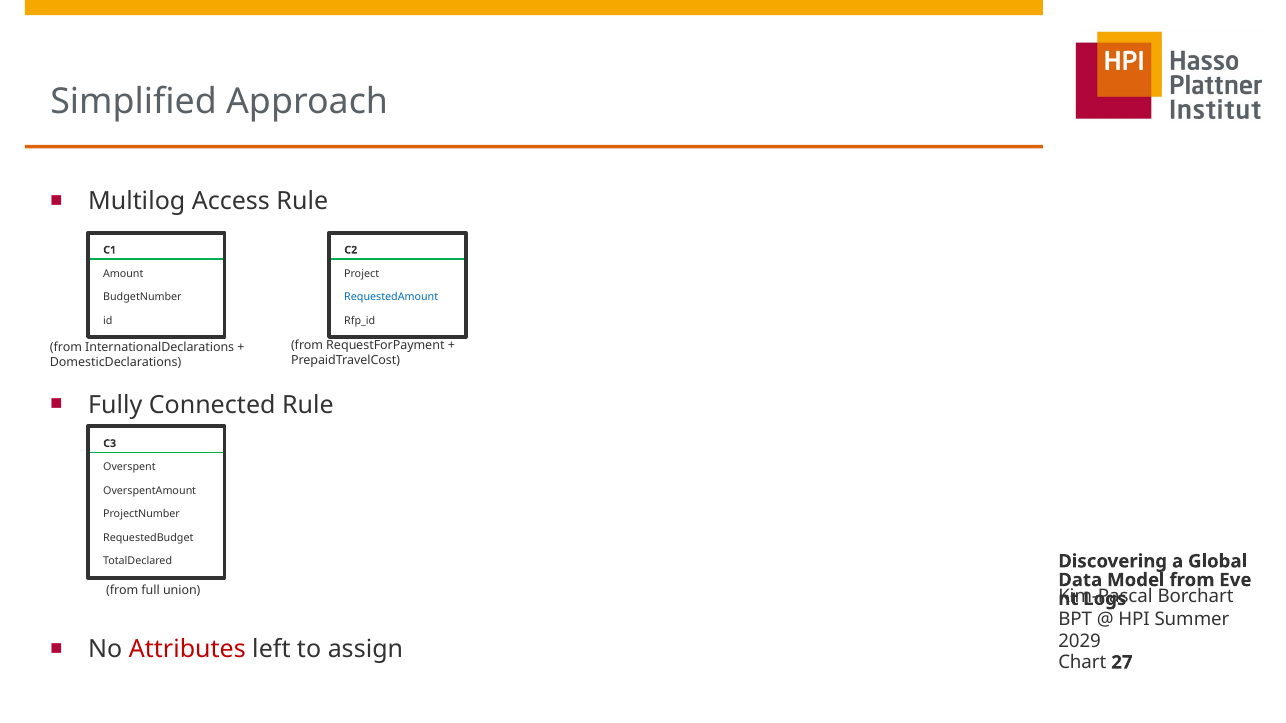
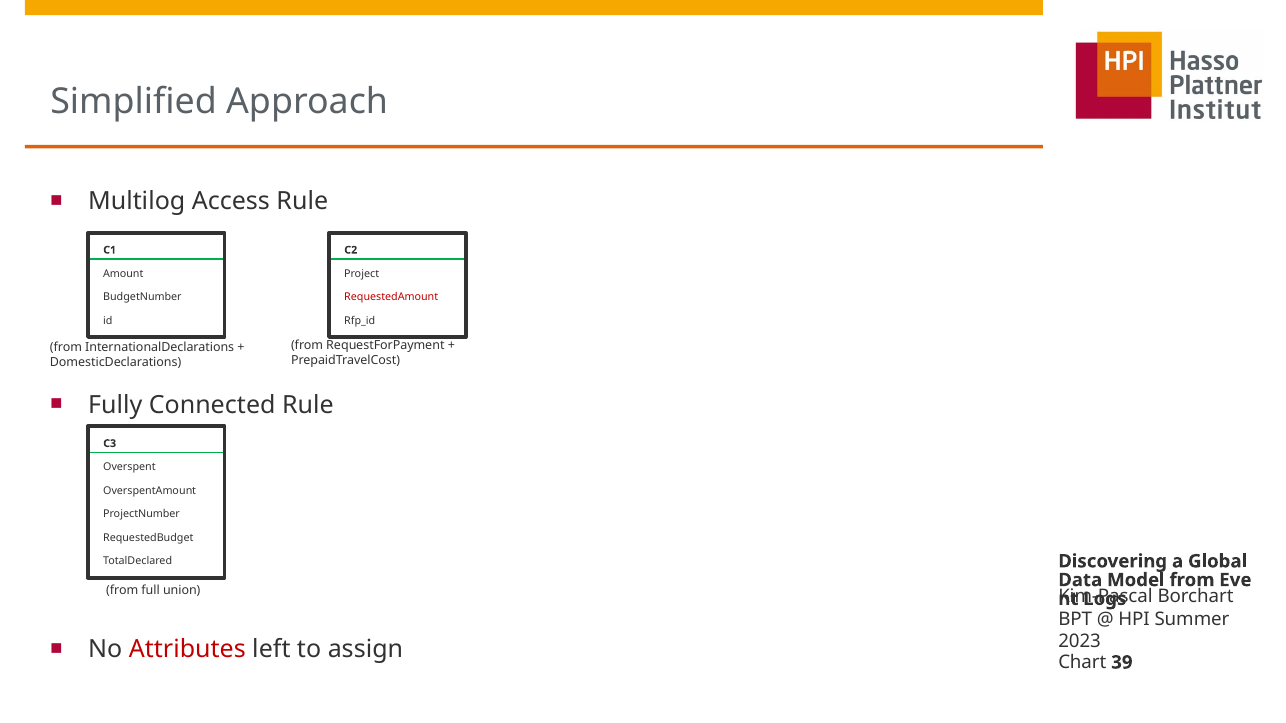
RequestedAmount colour: blue -> red (391, 297)
2029: 2029 -> 2023 (1080, 642)
27: 27 -> 39 (1122, 663)
